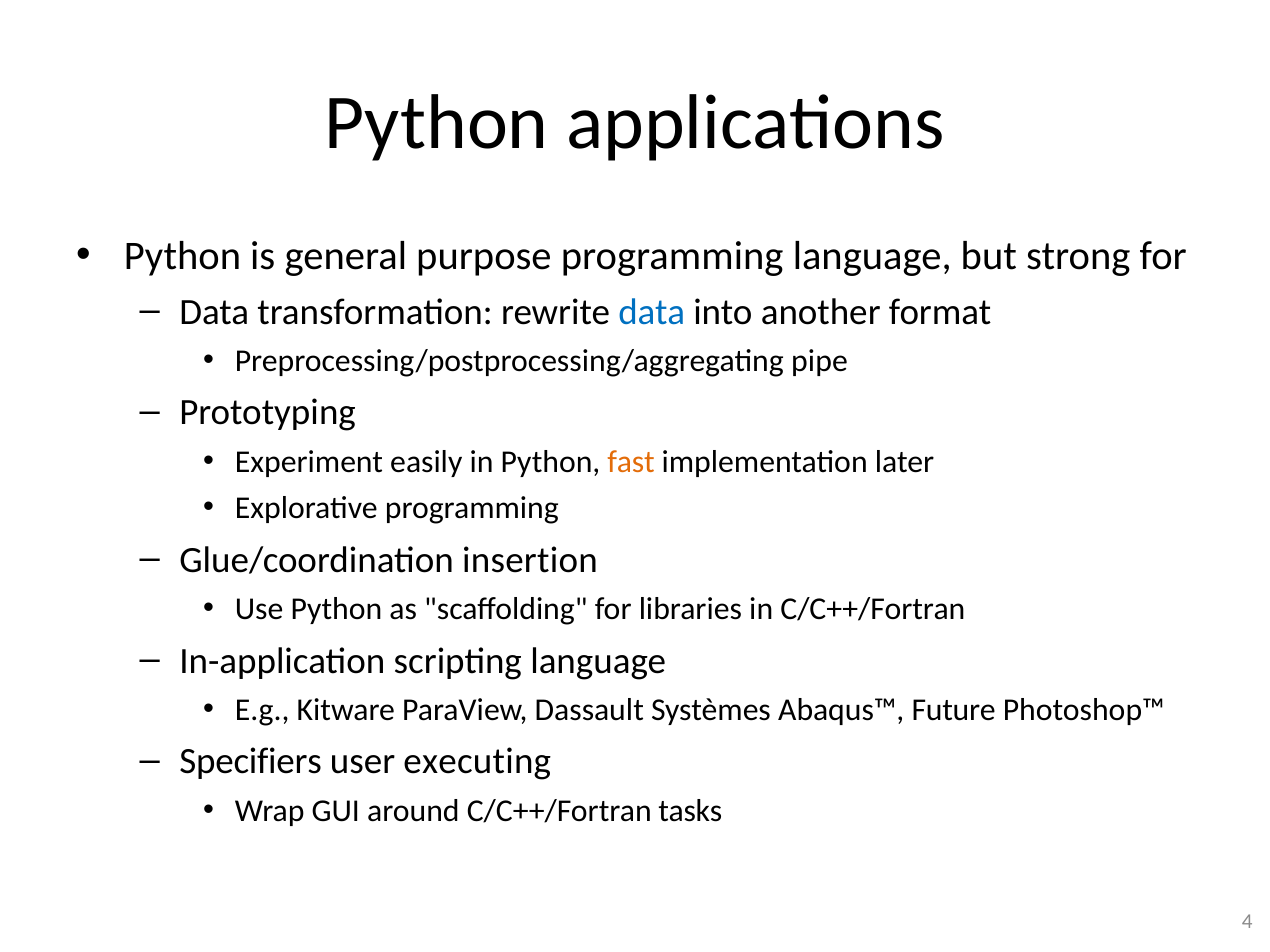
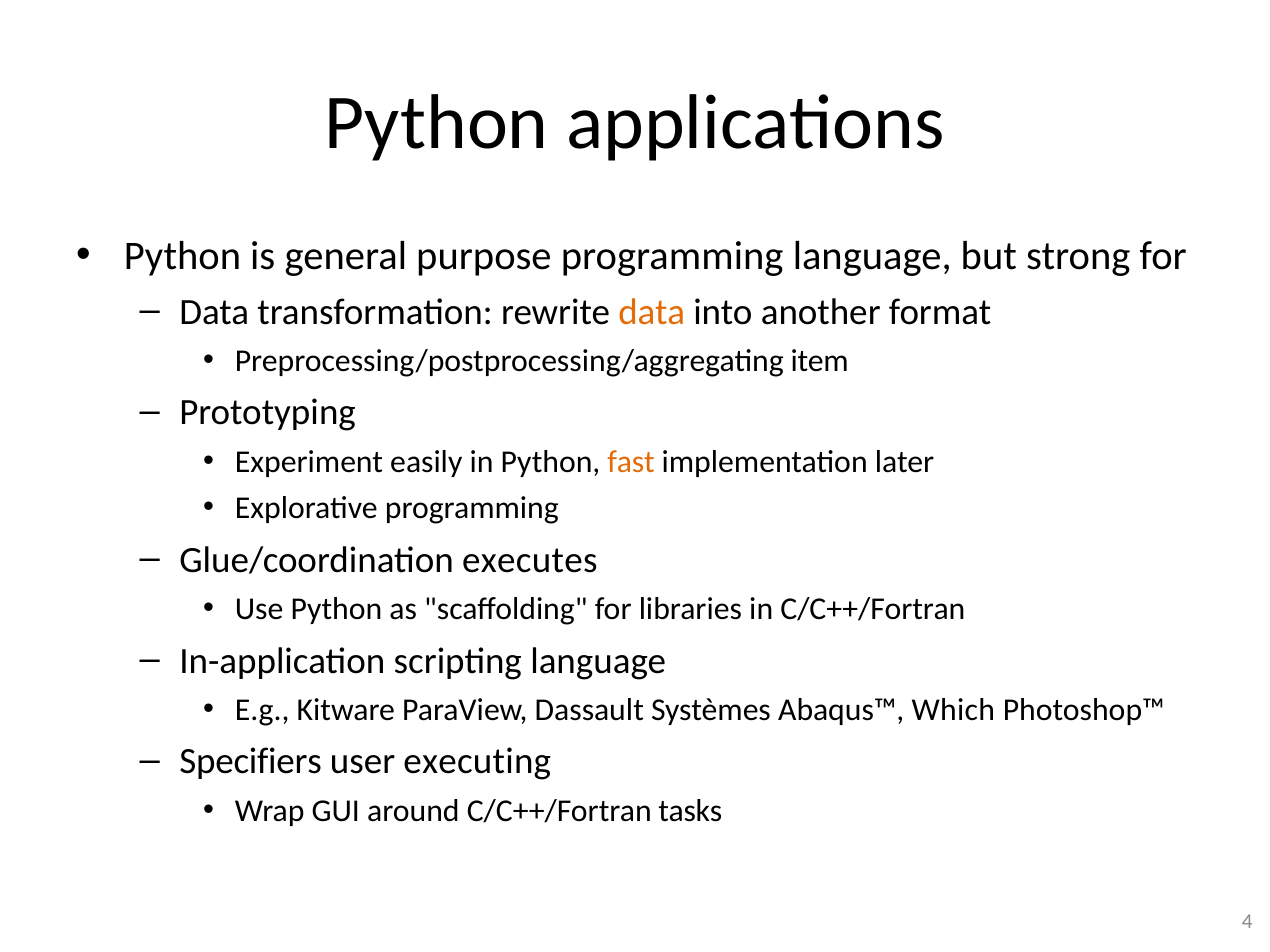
data colour: blue -> orange (652, 312)
pipe: pipe -> item (820, 361)
insertion: insertion -> executes (530, 560)
Future: Future -> Which (953, 711)
